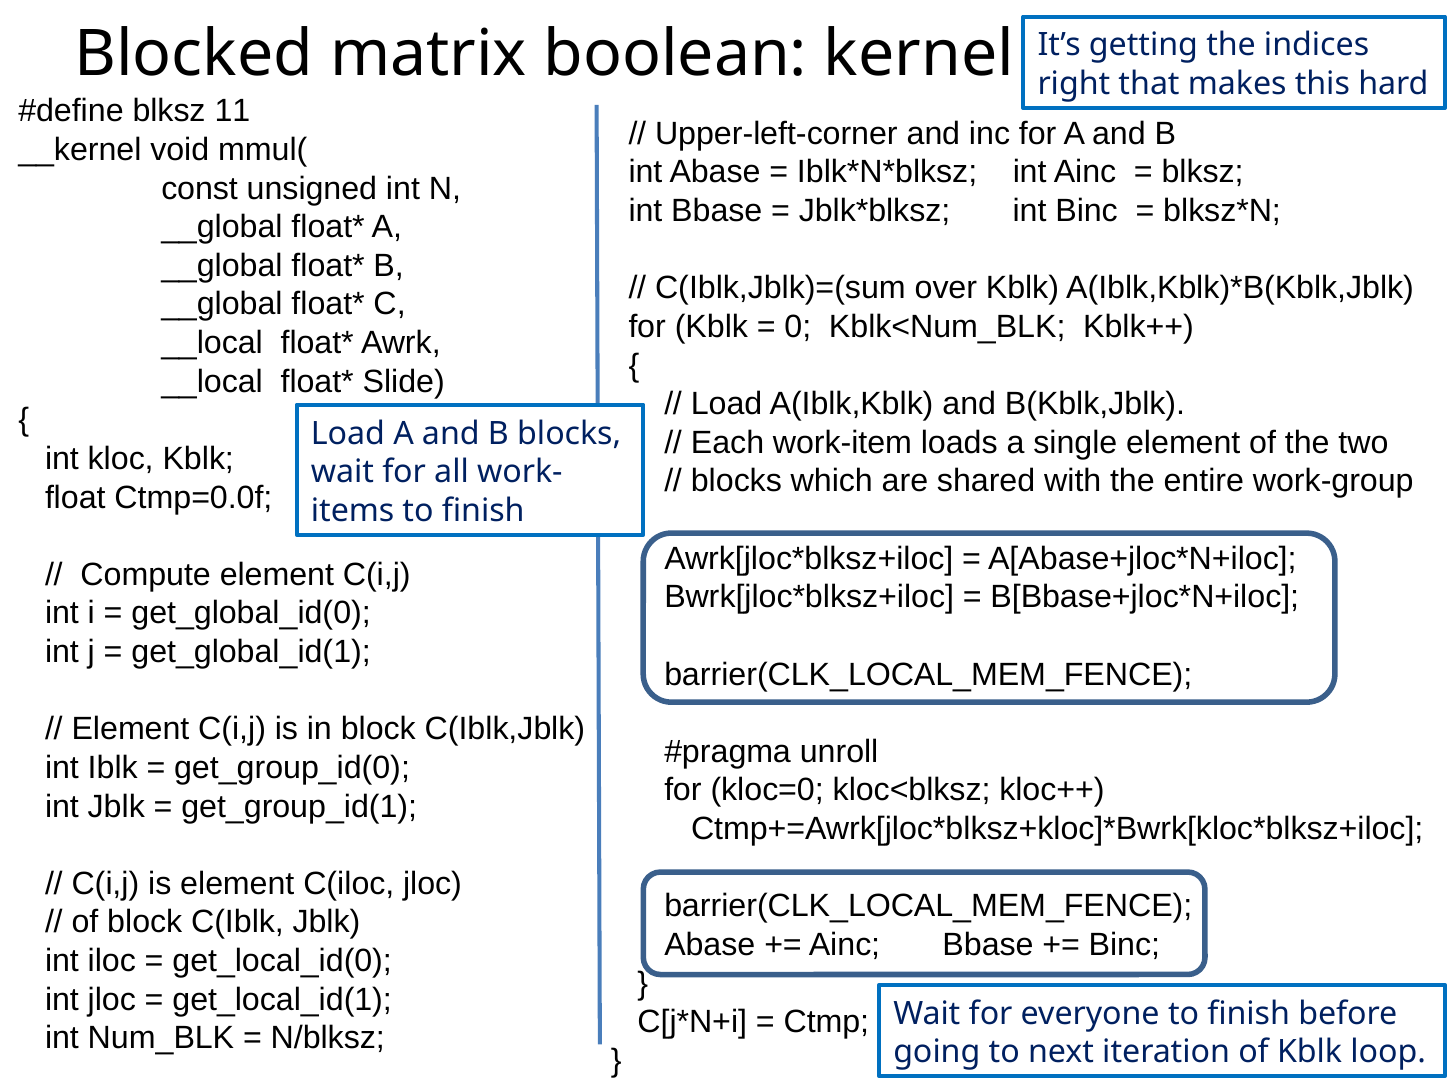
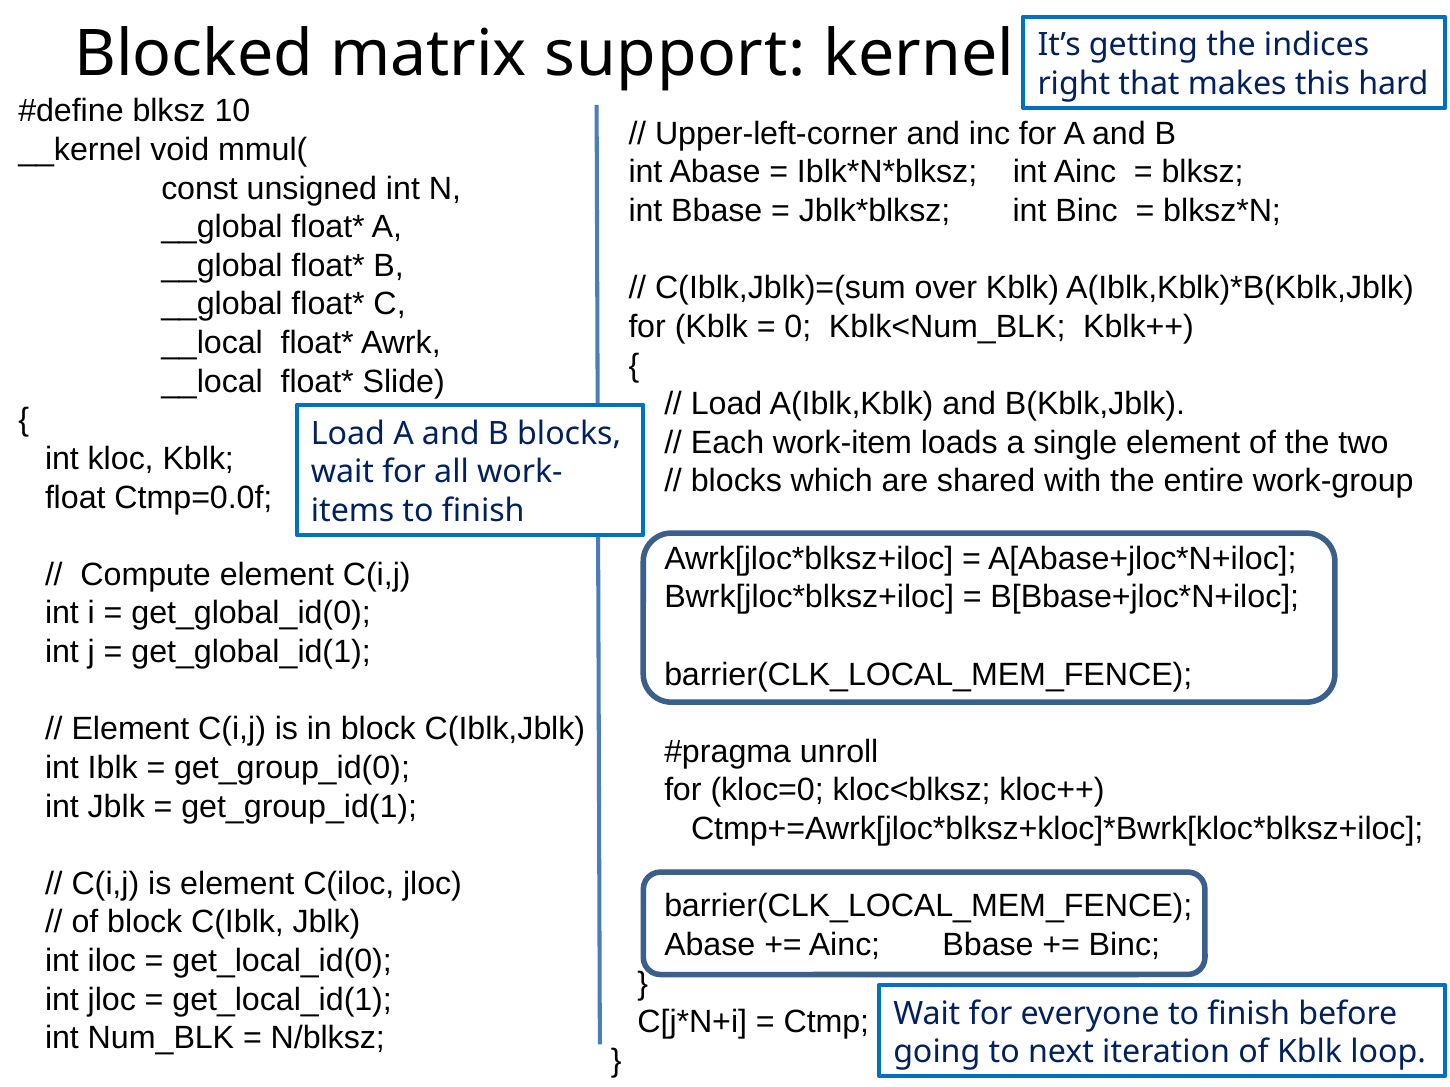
boolean: boolean -> support (675, 54)
11: 11 -> 10 (232, 111)
